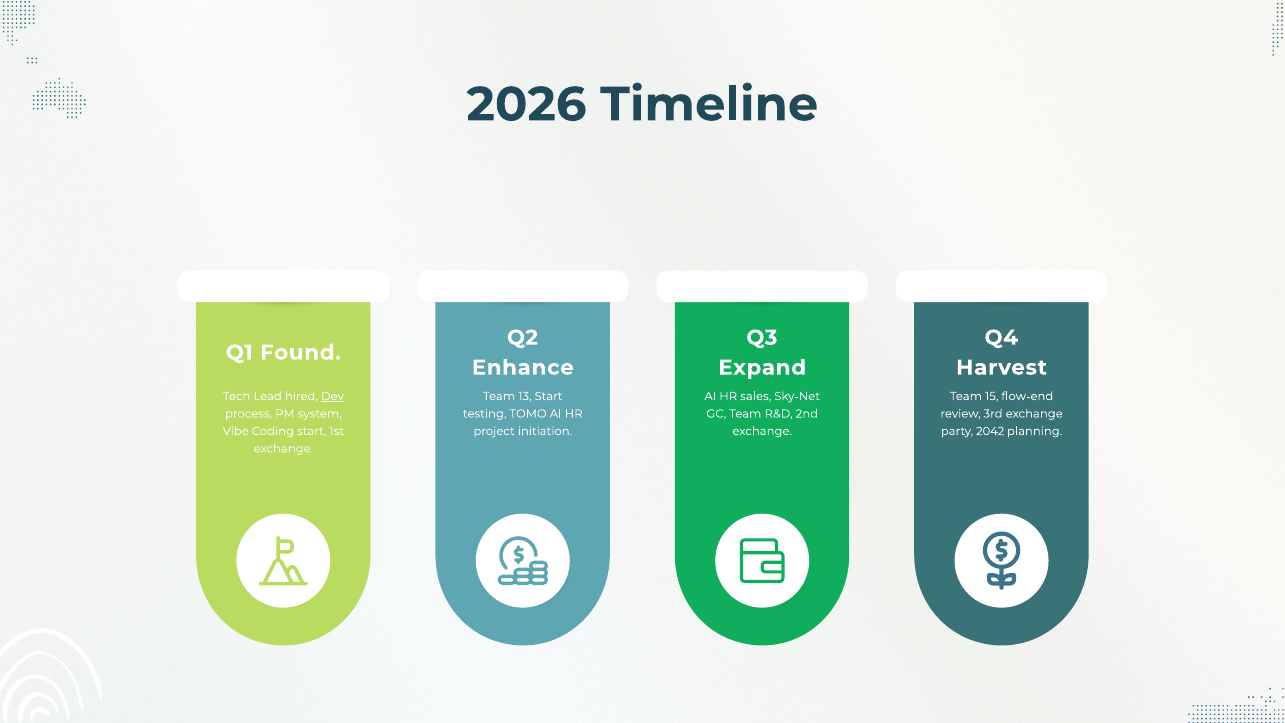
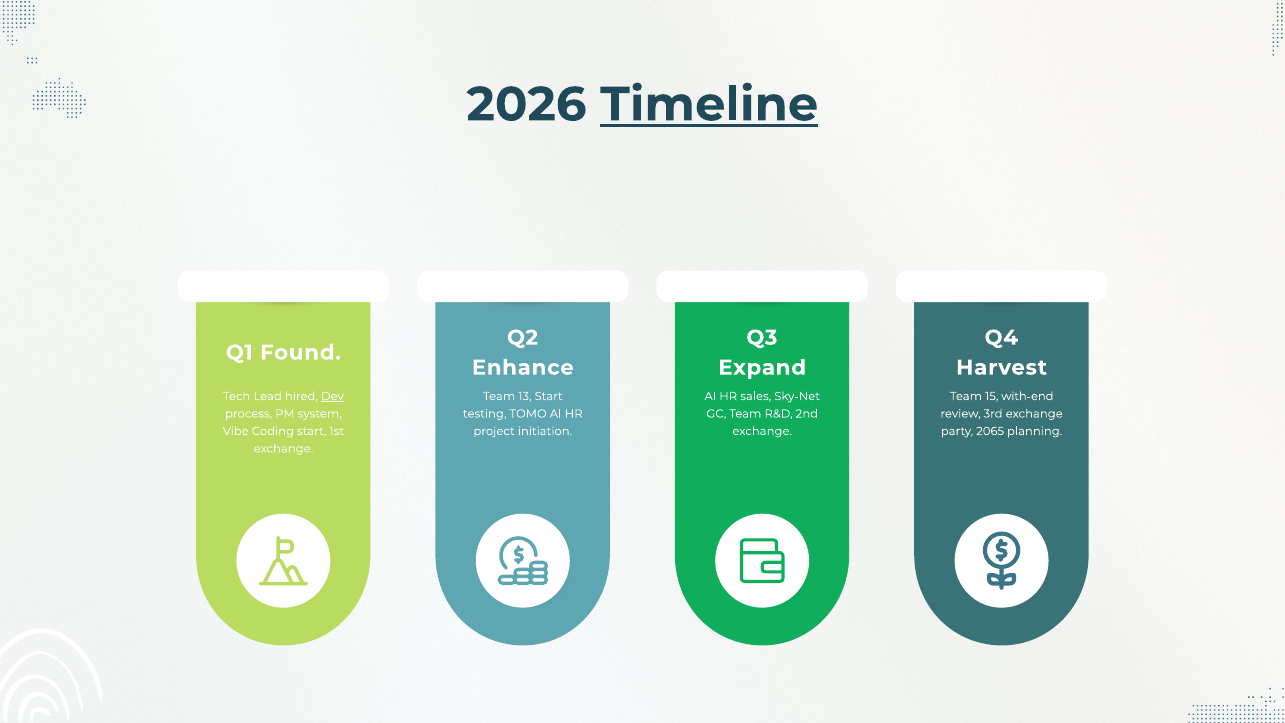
Timeline underline: none -> present (709, 105)
flow-end: flow-end -> with-end (1027, 396)
2042: 2042 -> 2065 (990, 431)
